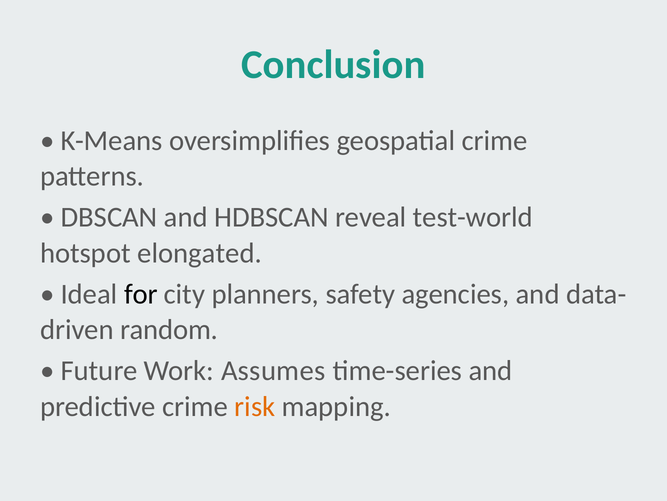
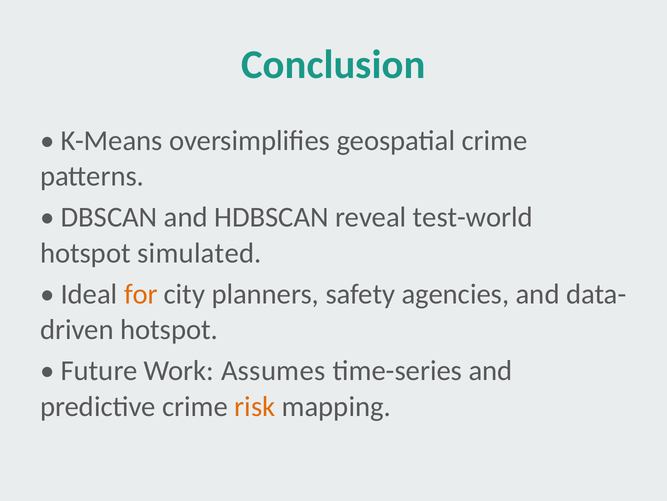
elongated: elongated -> simulated (200, 253)
for colour: black -> orange (141, 294)
random: random -> hotspot (169, 329)
